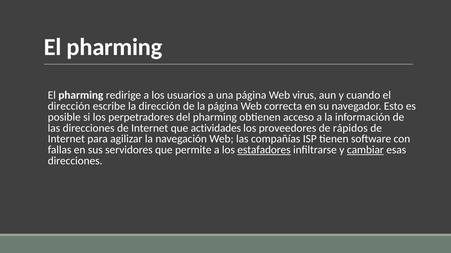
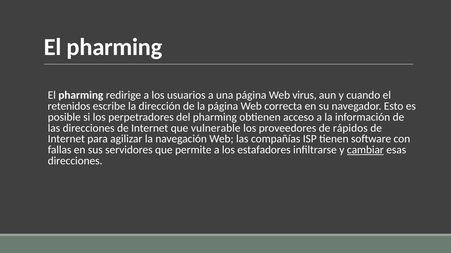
dirección: dirección -> retenidos (69, 106)
actividades: actividades -> vulnerable (216, 128)
estafadores underline: present -> none (264, 150)
